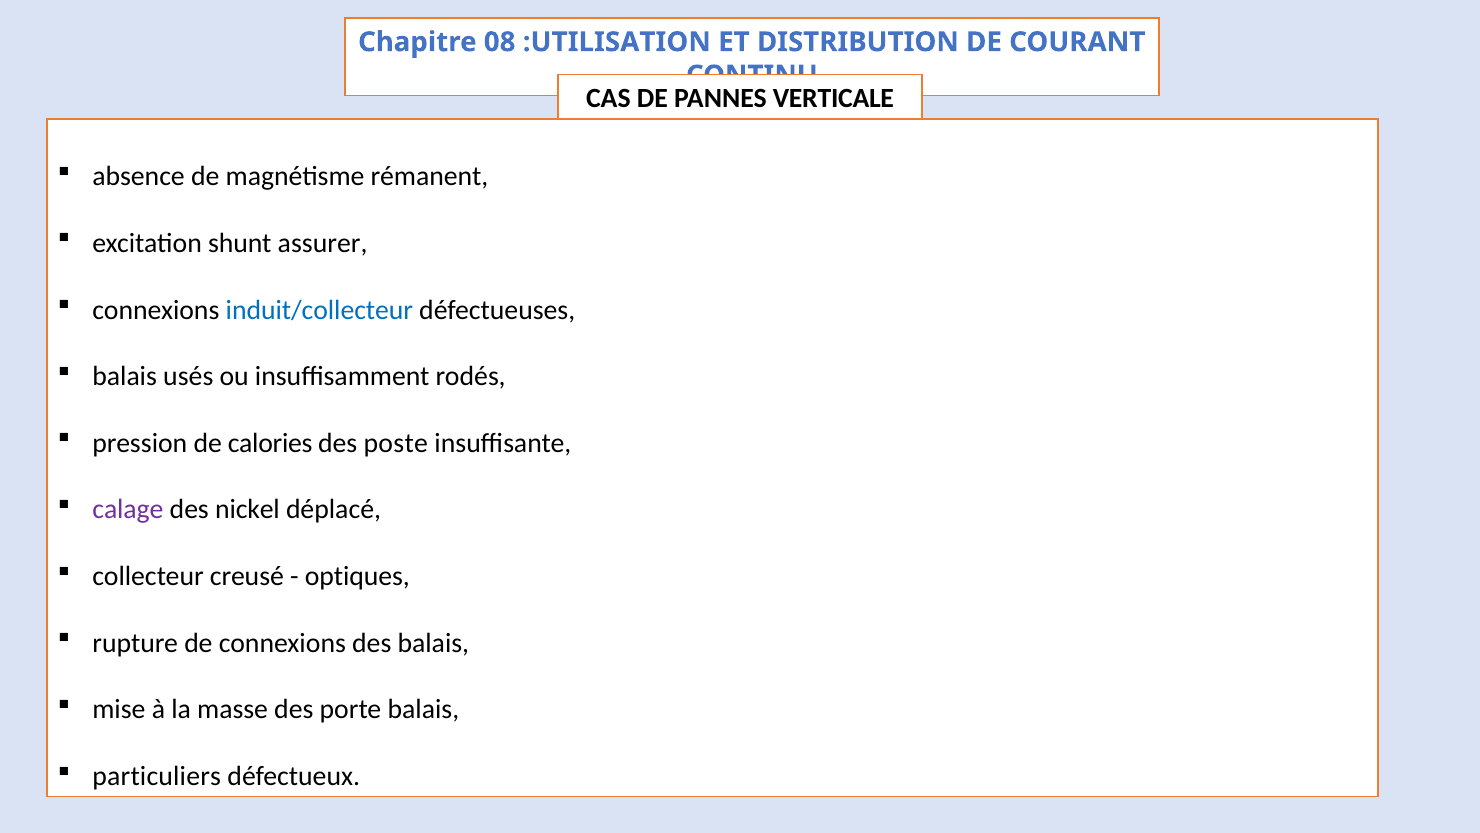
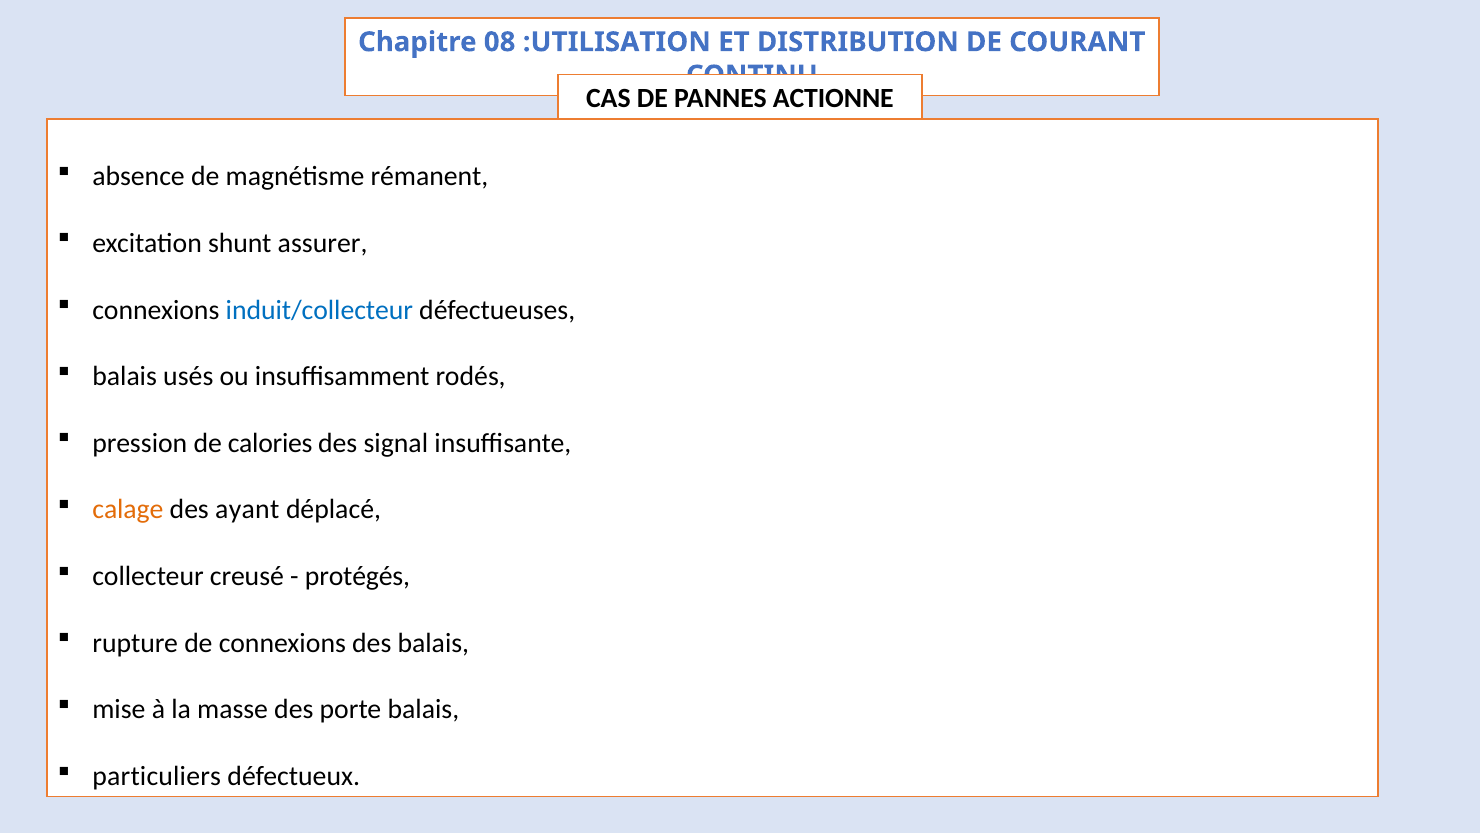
VERTICALE: VERTICALE -> ACTIONNE (833, 98)
poste: poste -> signal (396, 443)
calage colour: purple -> orange (128, 510)
nickel: nickel -> ayant (247, 510)
optiques: optiques -> protégés (357, 576)
